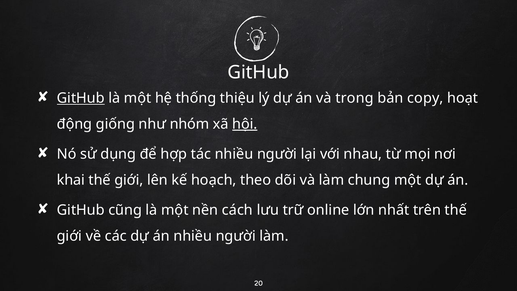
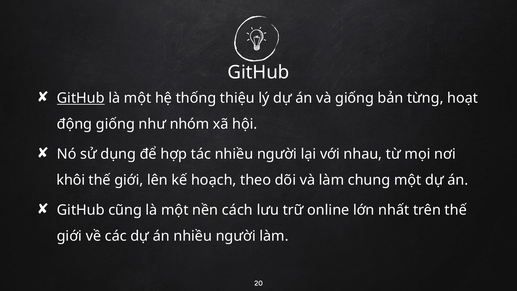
và trong: trong -> giống (355, 98)
copy: copy -> từng (425, 98)
hội underline: present -> none (245, 124)
khai: khai -> khôi (71, 180)
